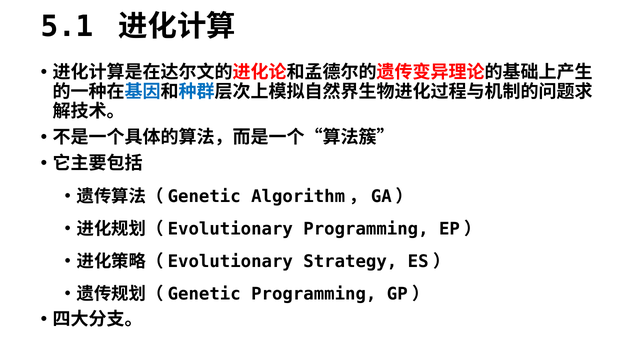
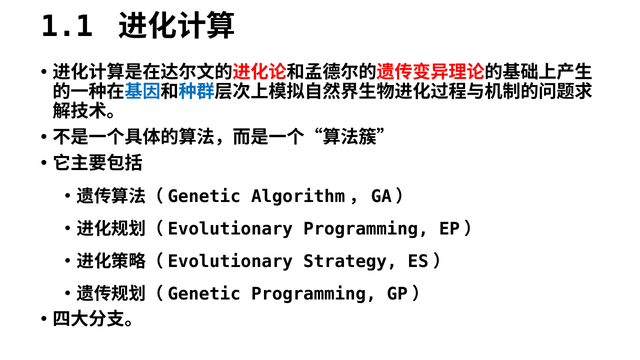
5.1: 5.1 -> 1.1 (67, 26)
